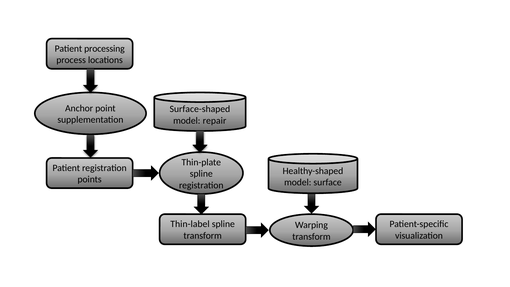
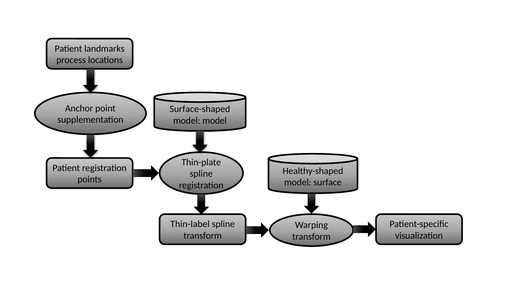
processing: processing -> landmarks (104, 49)
model repair: repair -> model (215, 120)
